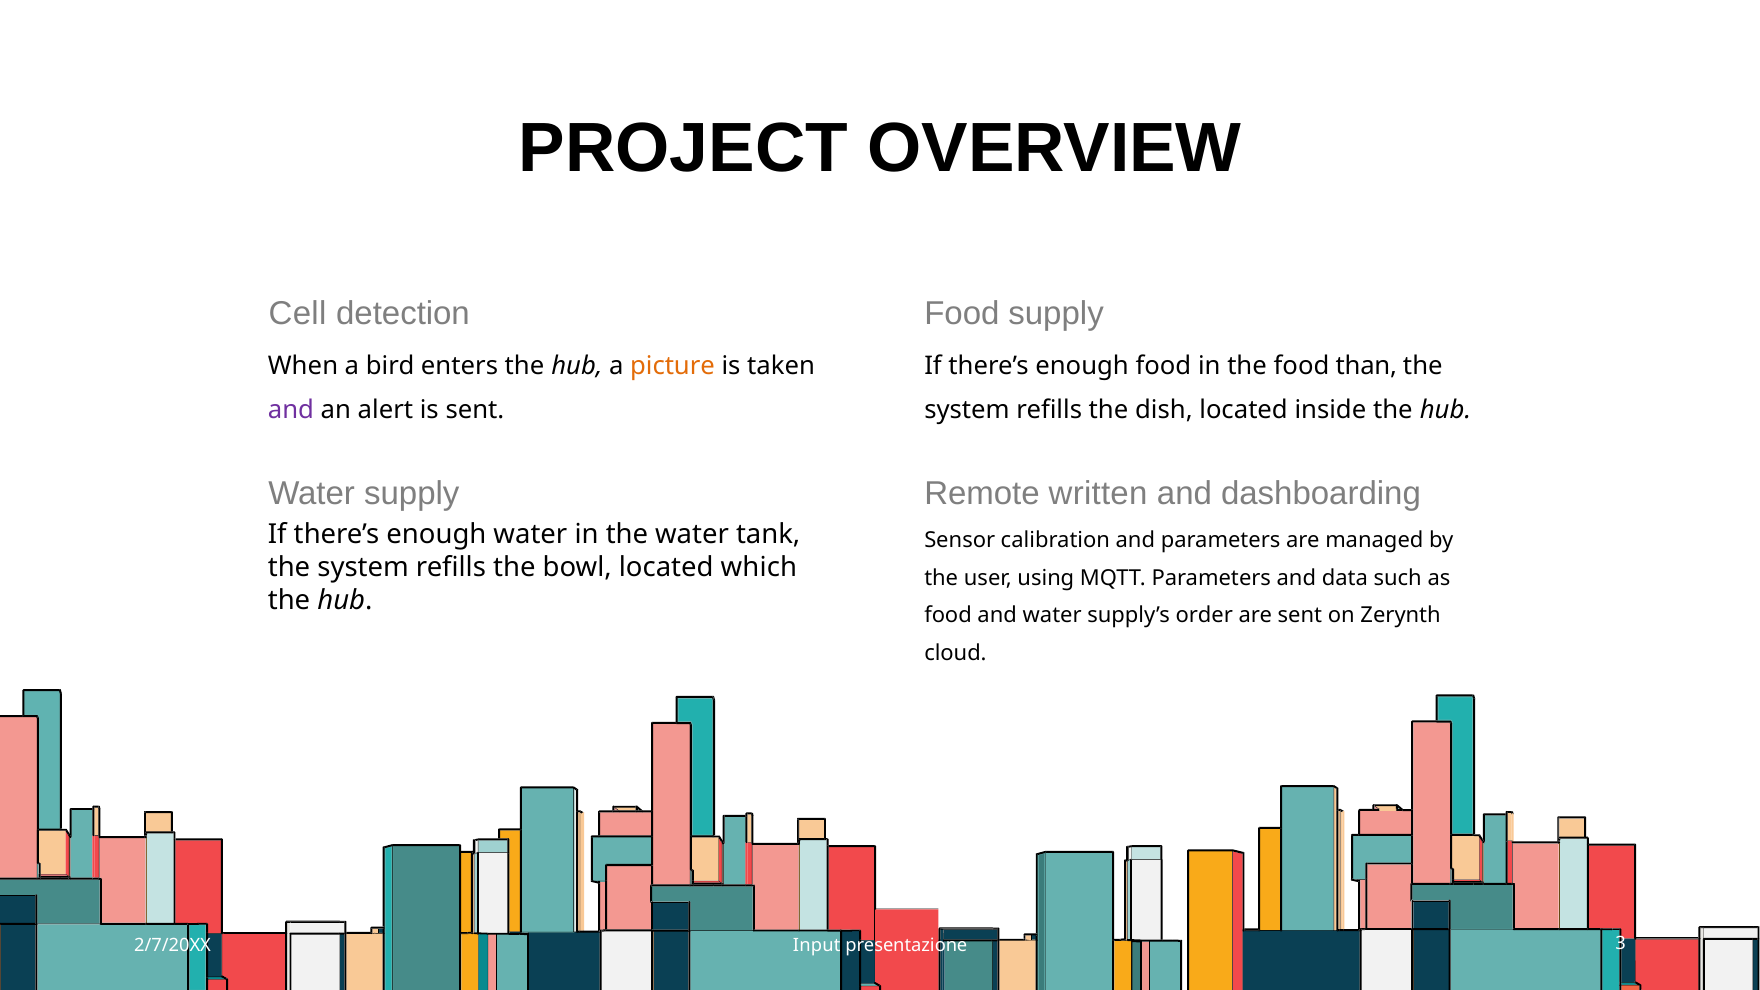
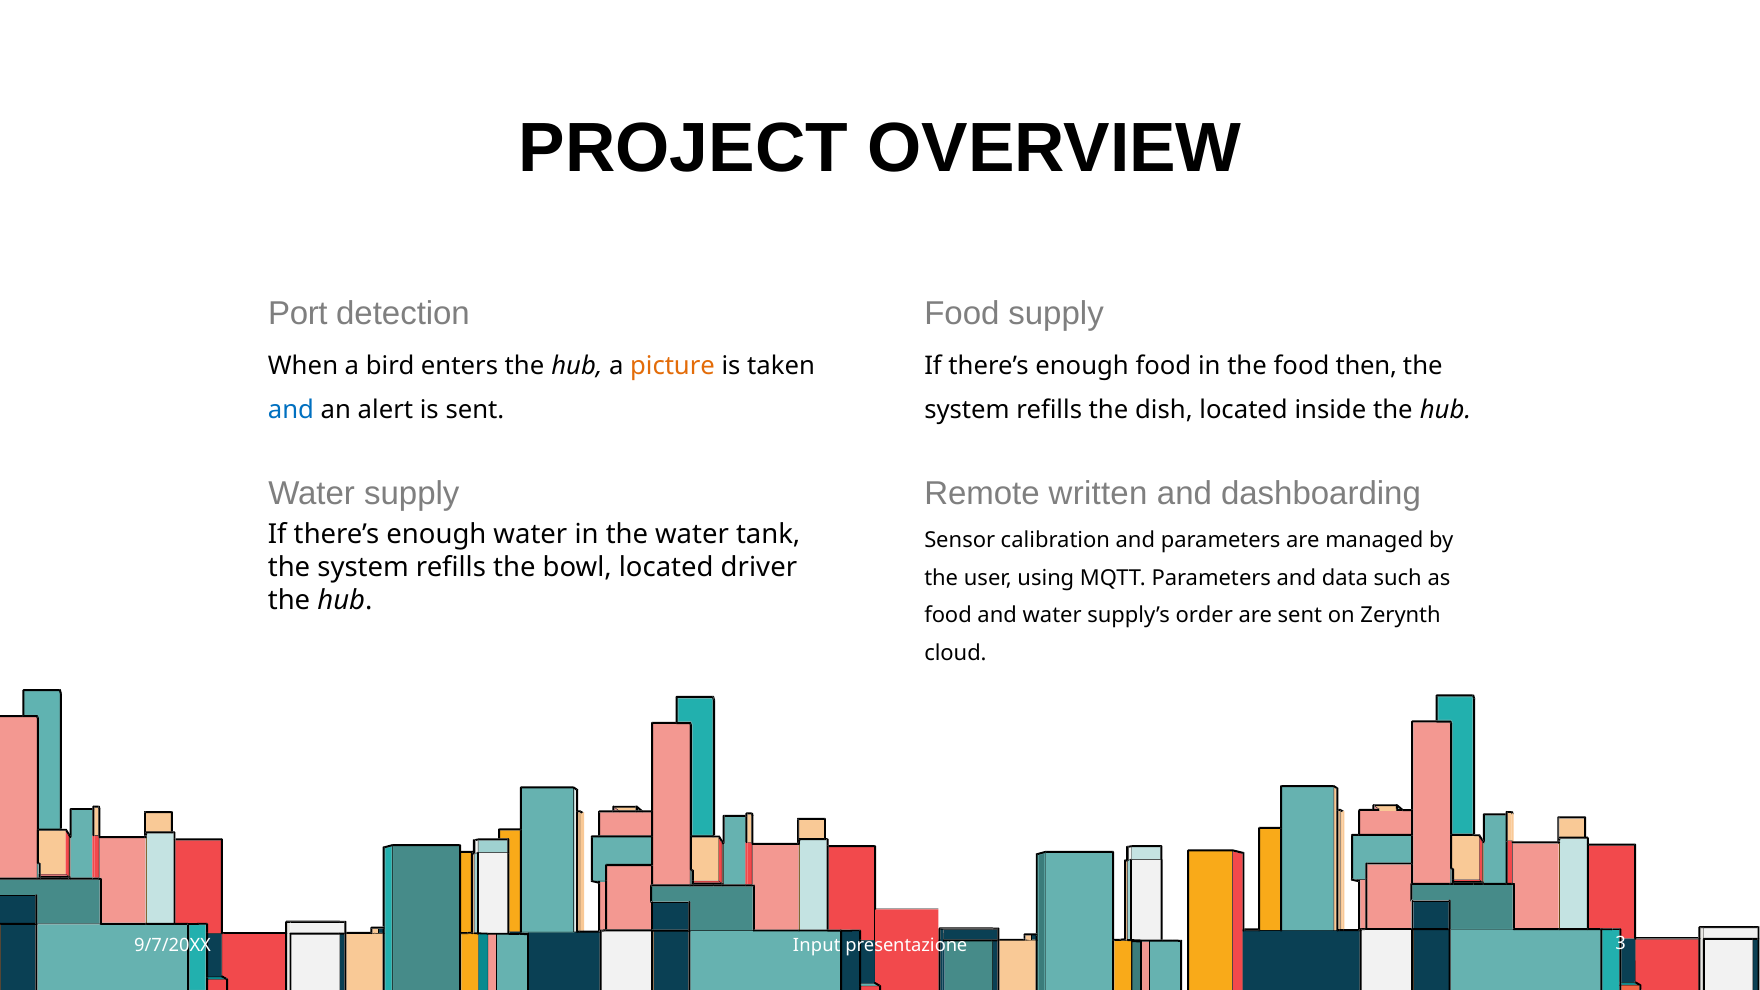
Cell: Cell -> Port (298, 314)
than: than -> then (1366, 366)
and colour: purple -> blue (291, 410)
which: which -> driver (759, 568)
2/7/20XX: 2/7/20XX -> 9/7/20XX (173, 945)
